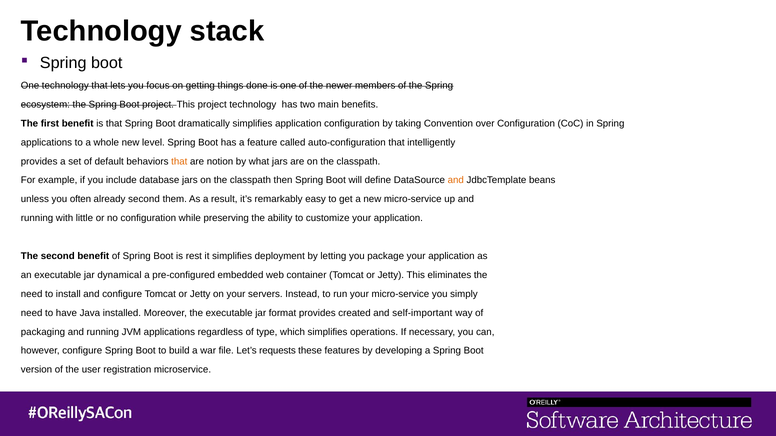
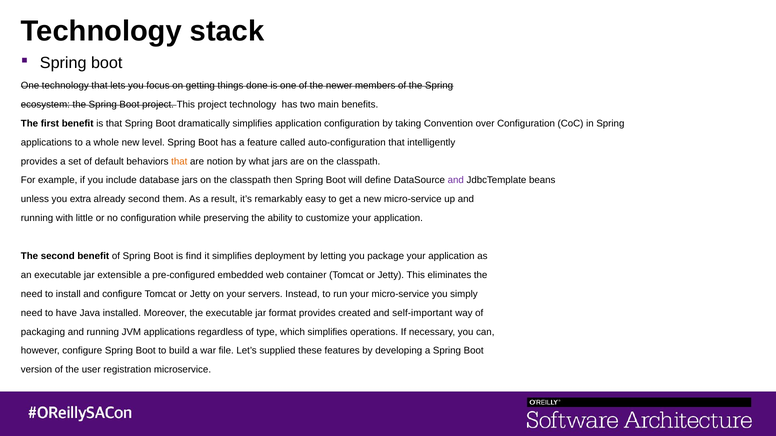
and colour: orange -> purple (456, 181)
often: often -> extra (80, 199)
rest: rest -> find (194, 256)
dynamical: dynamical -> extensible (119, 275)
requests: requests -> supplied (277, 351)
